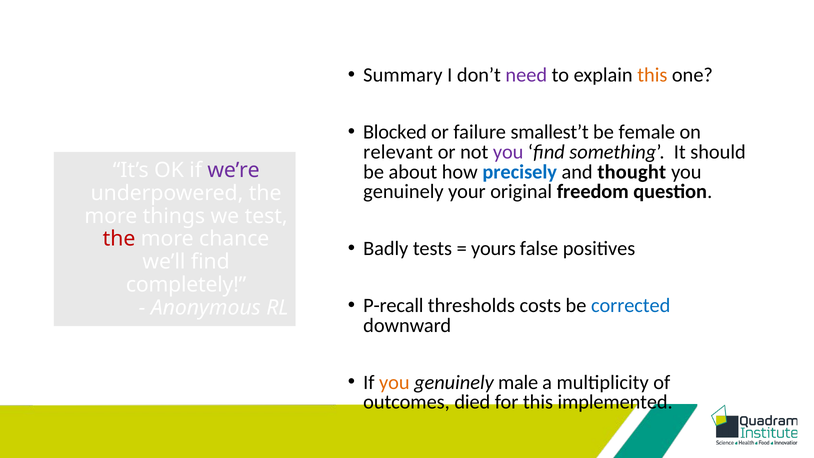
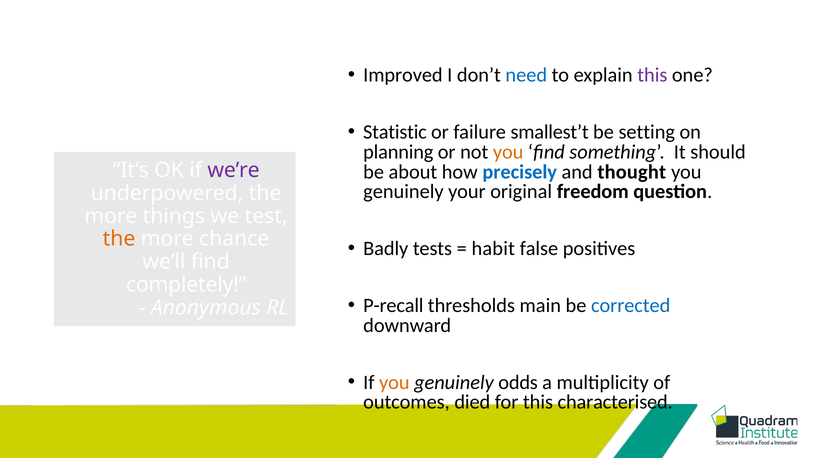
Summary: Summary -> Improved (403, 75)
need colour: purple -> blue (526, 75)
this colour: orange -> purple (652, 75)
Blocked: Blocked -> Statistic (395, 132)
female: female -> setting (647, 132)
relevant: relevant -> planning (398, 152)
you colour: purple -> orange (508, 152)
the colour: red -> orange (119, 239)
yours: yours -> habit (493, 249)
costs: costs -> main (540, 305)
male: male -> odds (518, 382)
implemented: implemented -> characterised (615, 402)
